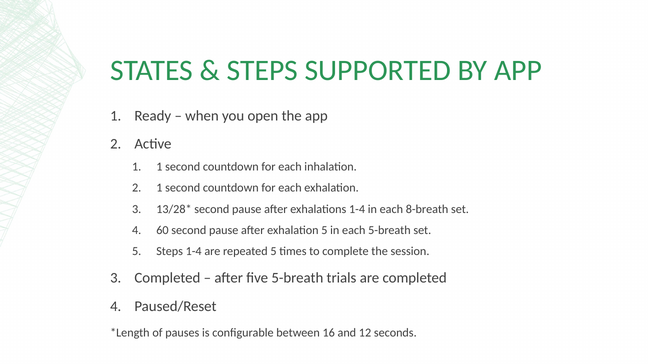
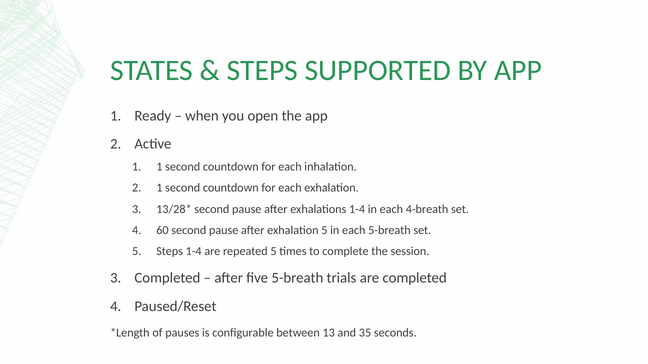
8-breath: 8-breath -> 4-breath (427, 209)
16: 16 -> 13 (329, 333)
12: 12 -> 35 (365, 333)
